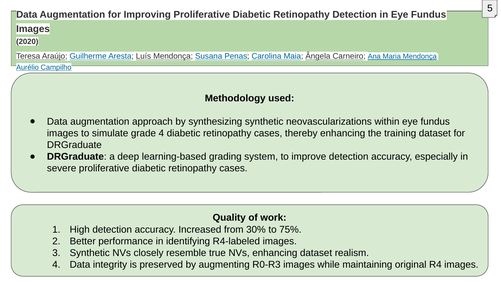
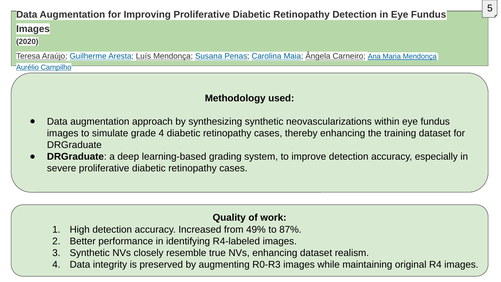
30%: 30% -> 49% (256, 229)
75%: 75% -> 87% (290, 229)
